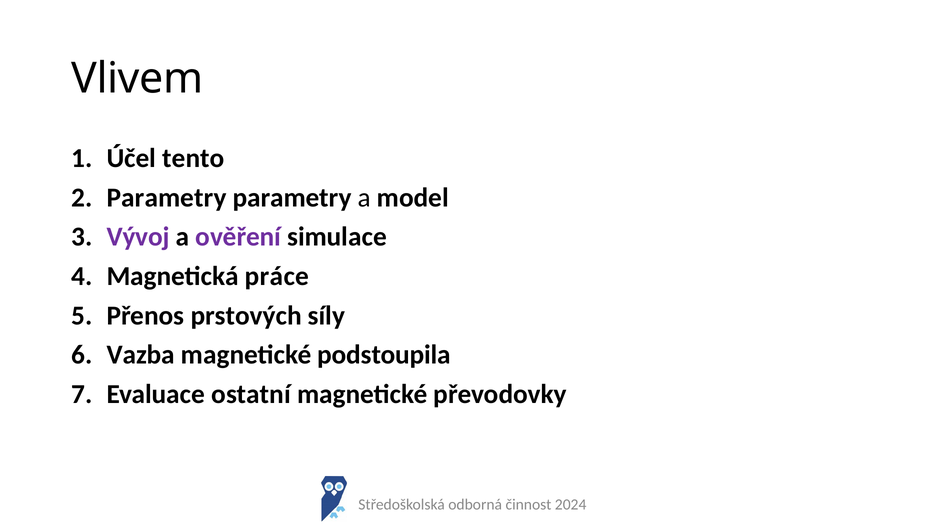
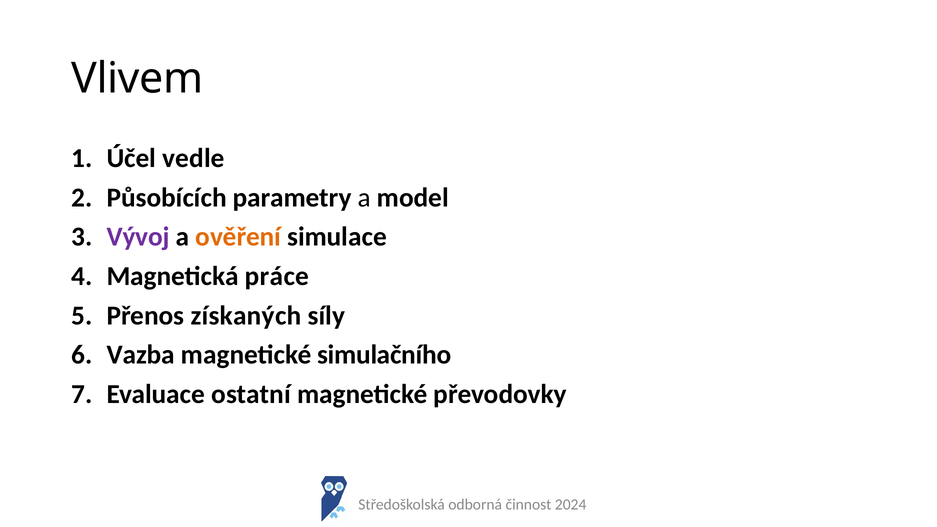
tento: tento -> vedle (193, 158)
Parametry: Parametry -> Působících (167, 198)
ověření colour: purple -> orange (238, 237)
prstových: prstových -> získaných (246, 316)
podstoupila: podstoupila -> simulačního (384, 355)
